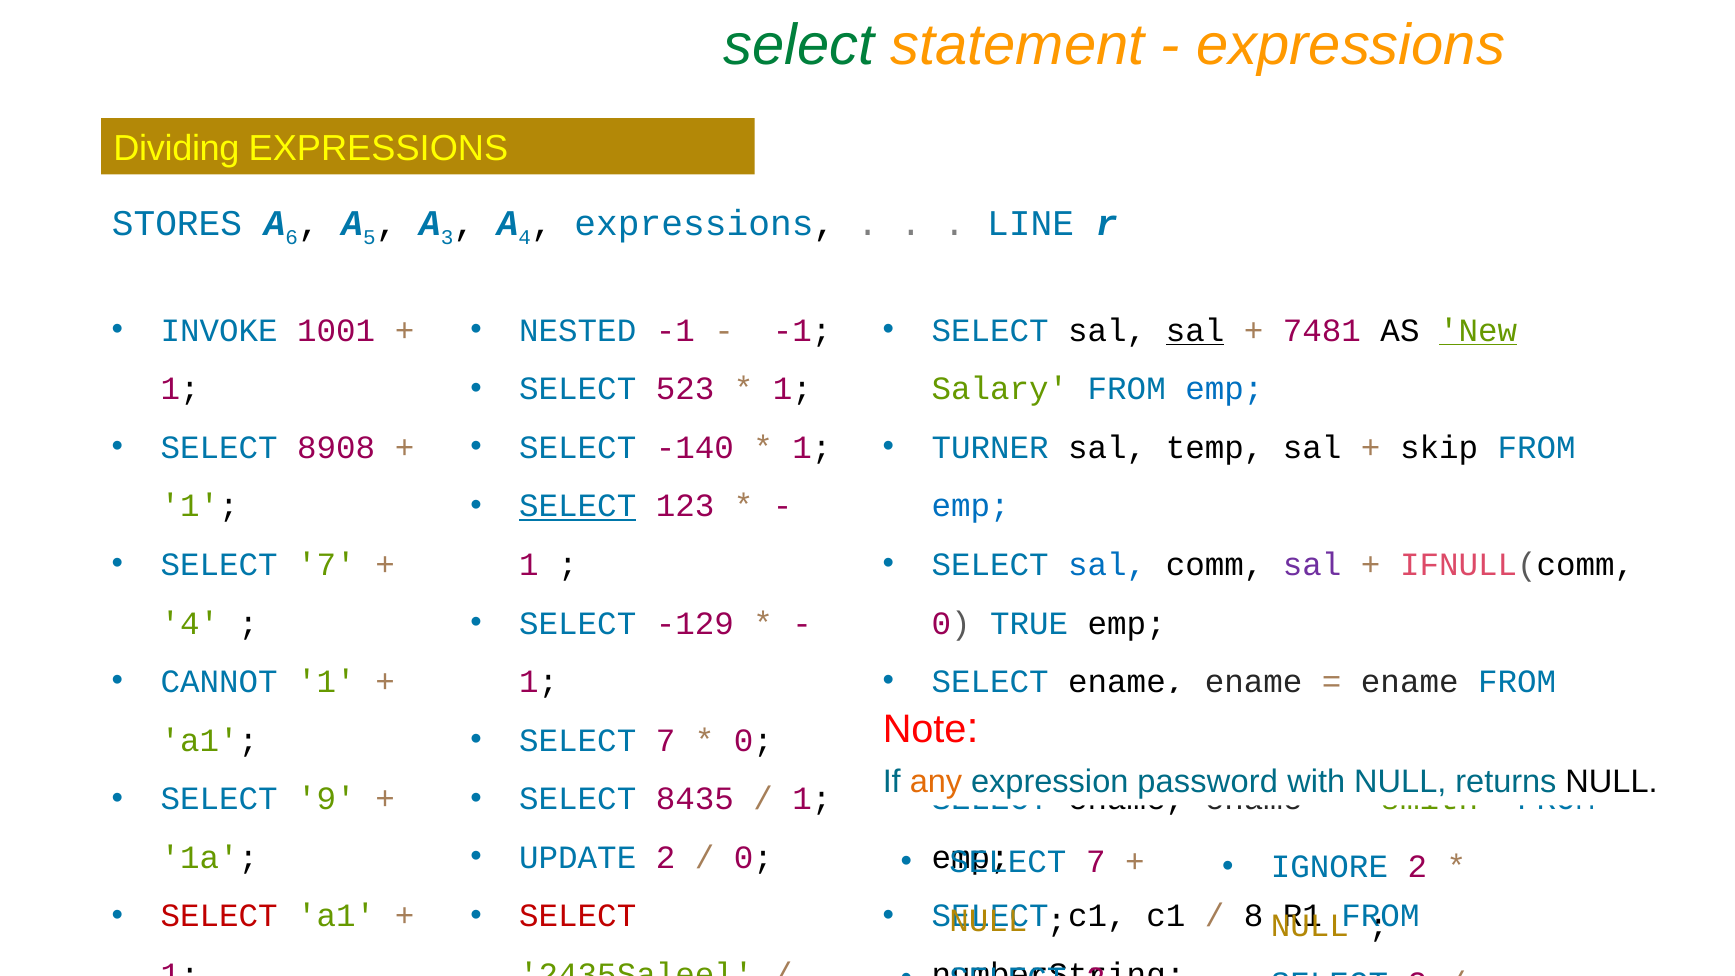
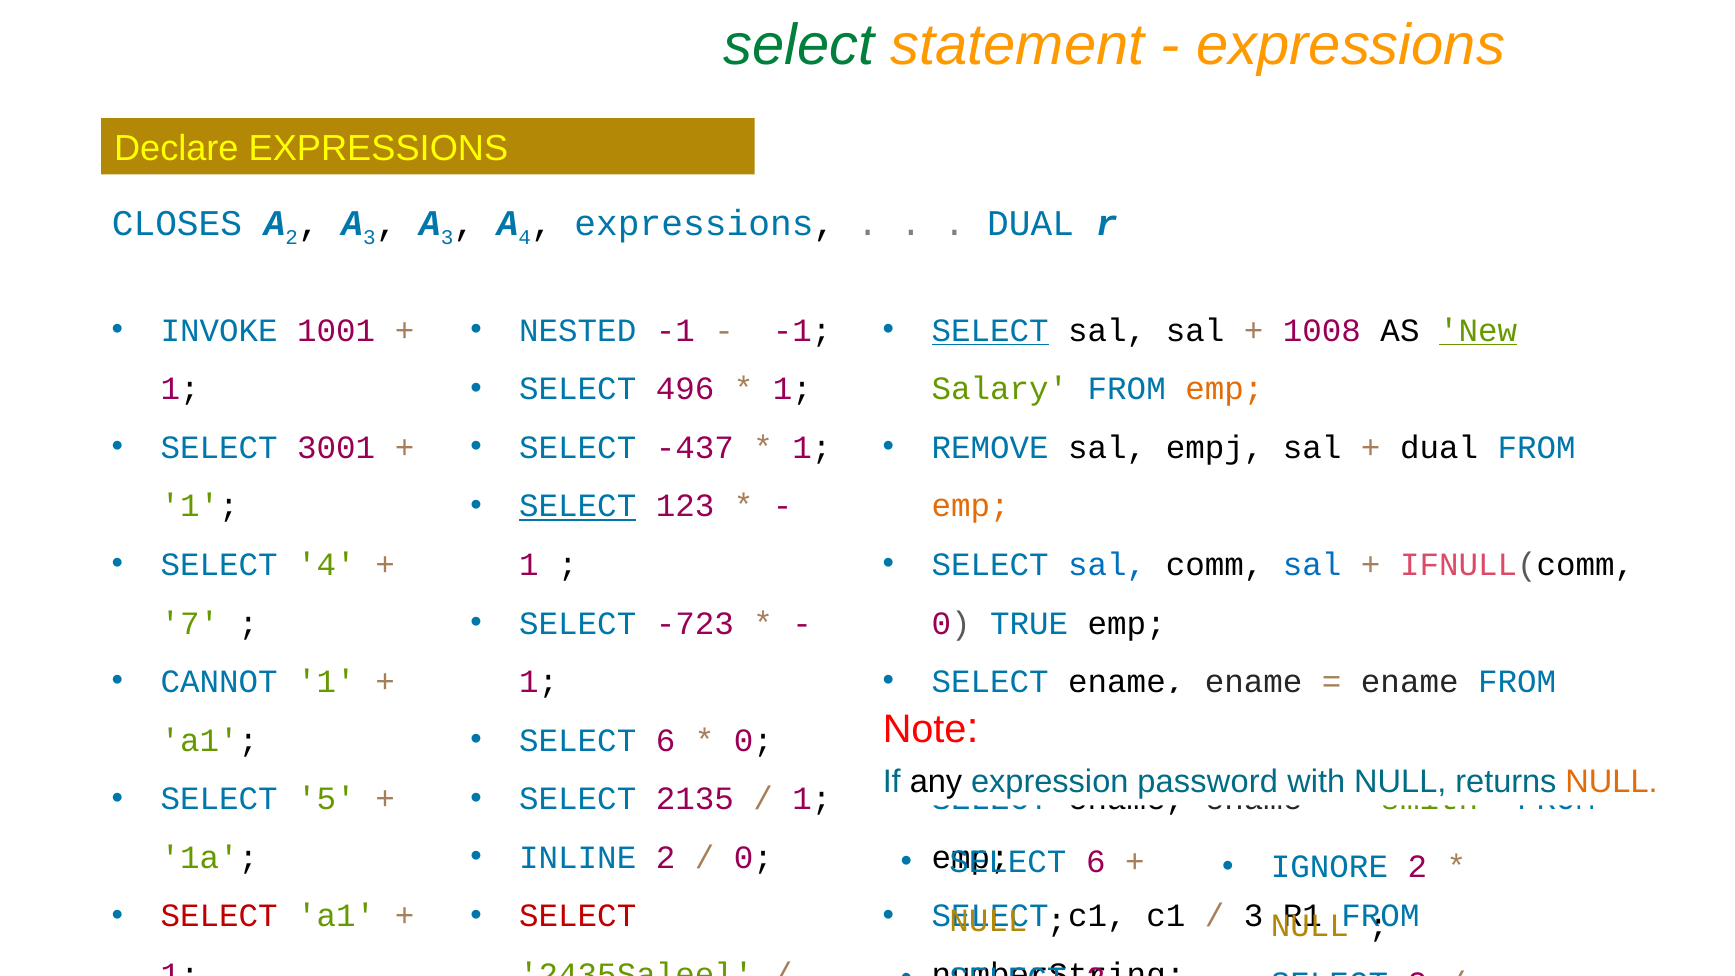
Dividing: Dividing -> Declare (176, 149)
STORES: STORES -> CLOSES (177, 224)
6: 6 -> 2 (292, 238)
5: 5 -> 3 (369, 238)
LINE: LINE -> DUAL (1031, 224)
SELECT underline: none -> present (990, 331)
sal underline: present -> none (1195, 331)
7481: 7481 -> 1008 (1322, 331)
523: 523 -> 496 (685, 389)
emp colour: blue -> orange (1224, 389)
8908: 8908 -> 3001 (336, 448)
TURNER: TURNER -> REMOVE (990, 448)
temp: temp -> empj (1215, 448)
skip: skip -> dual (1439, 448)
-140: -140 -> -437 (695, 448)
emp colour: blue -> orange (971, 506)
7: 7 -> 4 (326, 565)
sal colour: purple -> blue (1312, 565)
-129: -129 -> -723 (695, 623)
4: 4 -> 7 (190, 623)
7: 7 -> 6 (666, 740)
any colour: orange -> black (936, 782)
NULL colour: black -> orange (1612, 782)
9: 9 -> 5 (326, 799)
8435: 8435 -> 2135 (695, 799)
UPDATE: UPDATE -> INLINE (578, 858)
7: 7 -> 6 (1096, 862)
8: 8 -> 3 (1254, 916)
